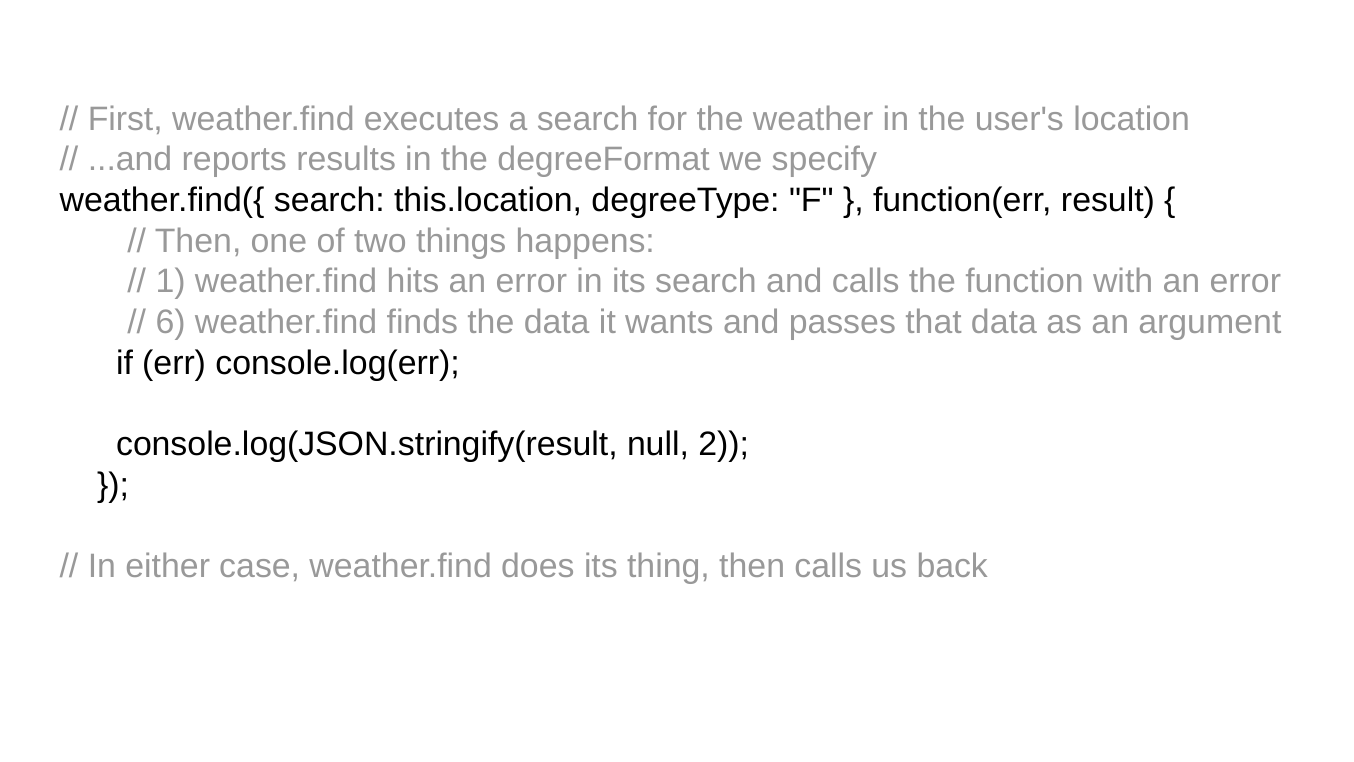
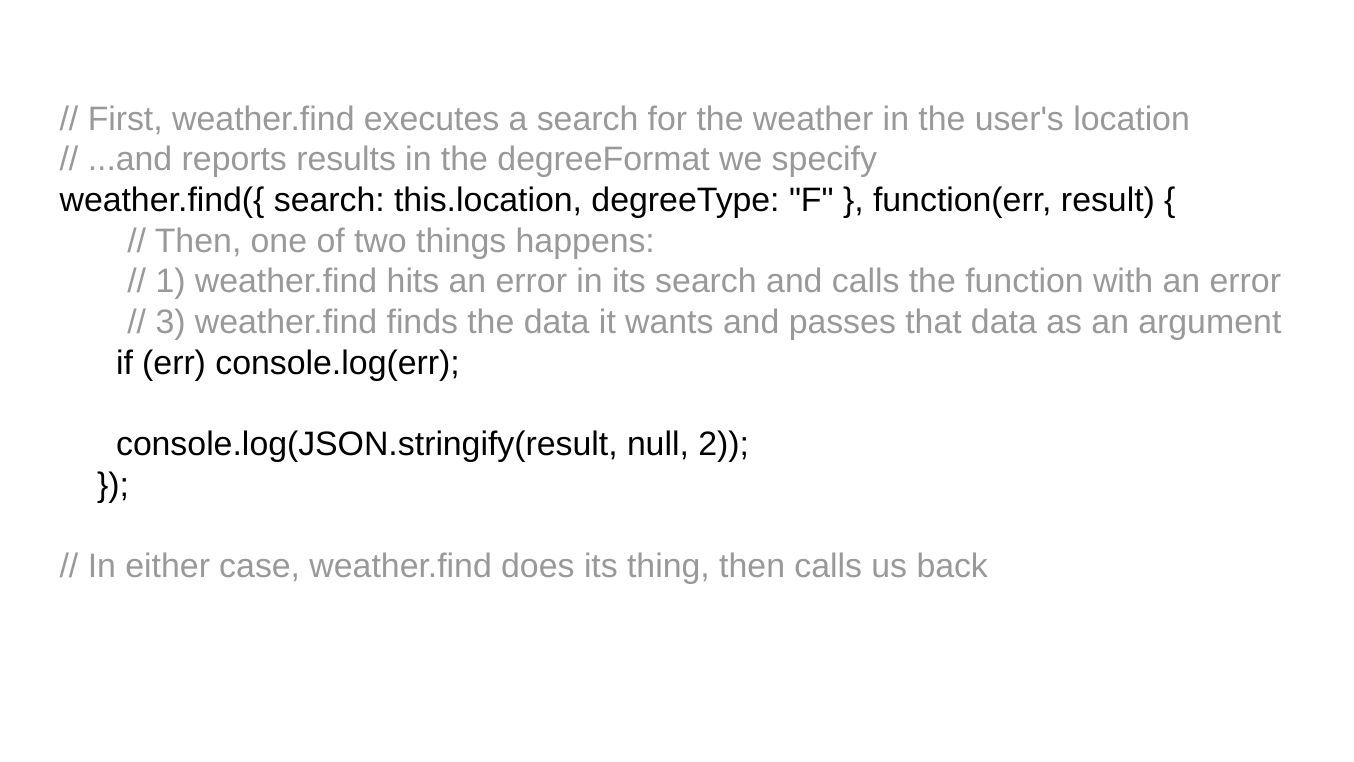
6: 6 -> 3 (171, 322)
